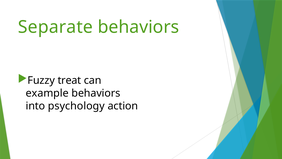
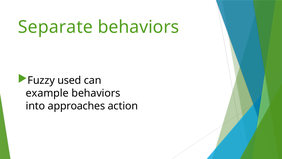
treat: treat -> used (69, 80)
psychology: psychology -> approaches (76, 106)
